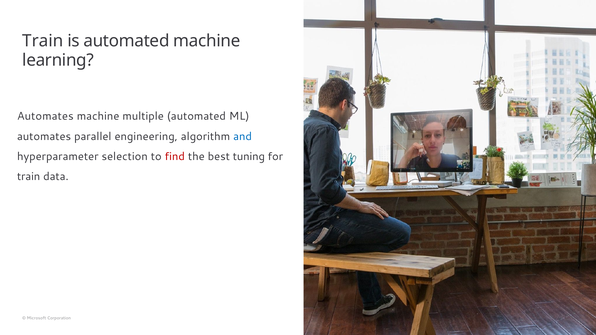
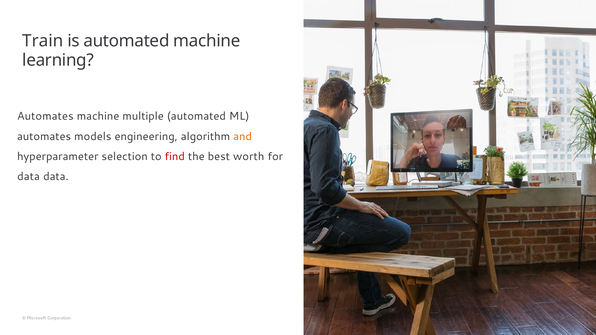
parallel: parallel -> models (93, 137)
and colour: blue -> orange (243, 137)
tuning: tuning -> worth (249, 157)
train: train -> data (29, 177)
